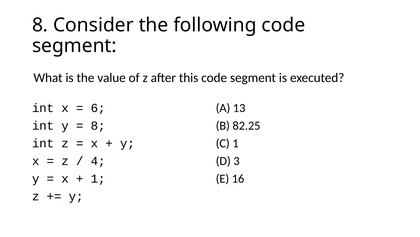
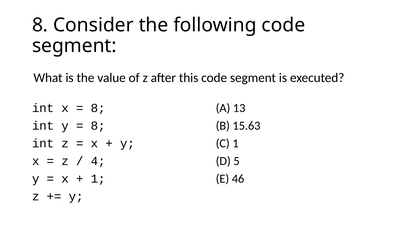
6: 6 -> 8 (98, 108)
82.25: 82.25 -> 15.63 (247, 125)
3: 3 -> 5 (237, 161)
16: 16 -> 46 (238, 178)
